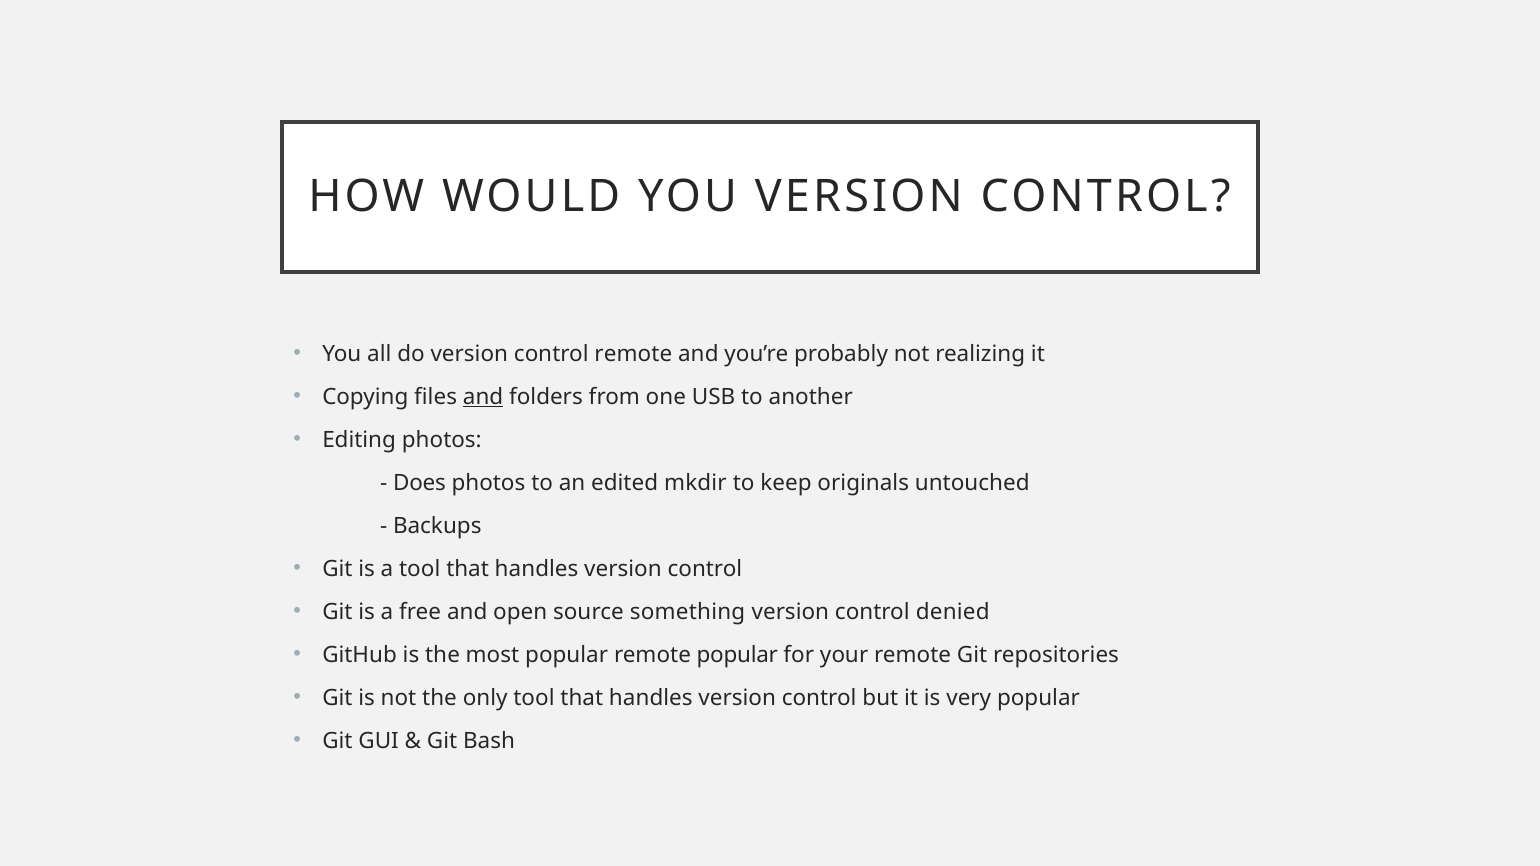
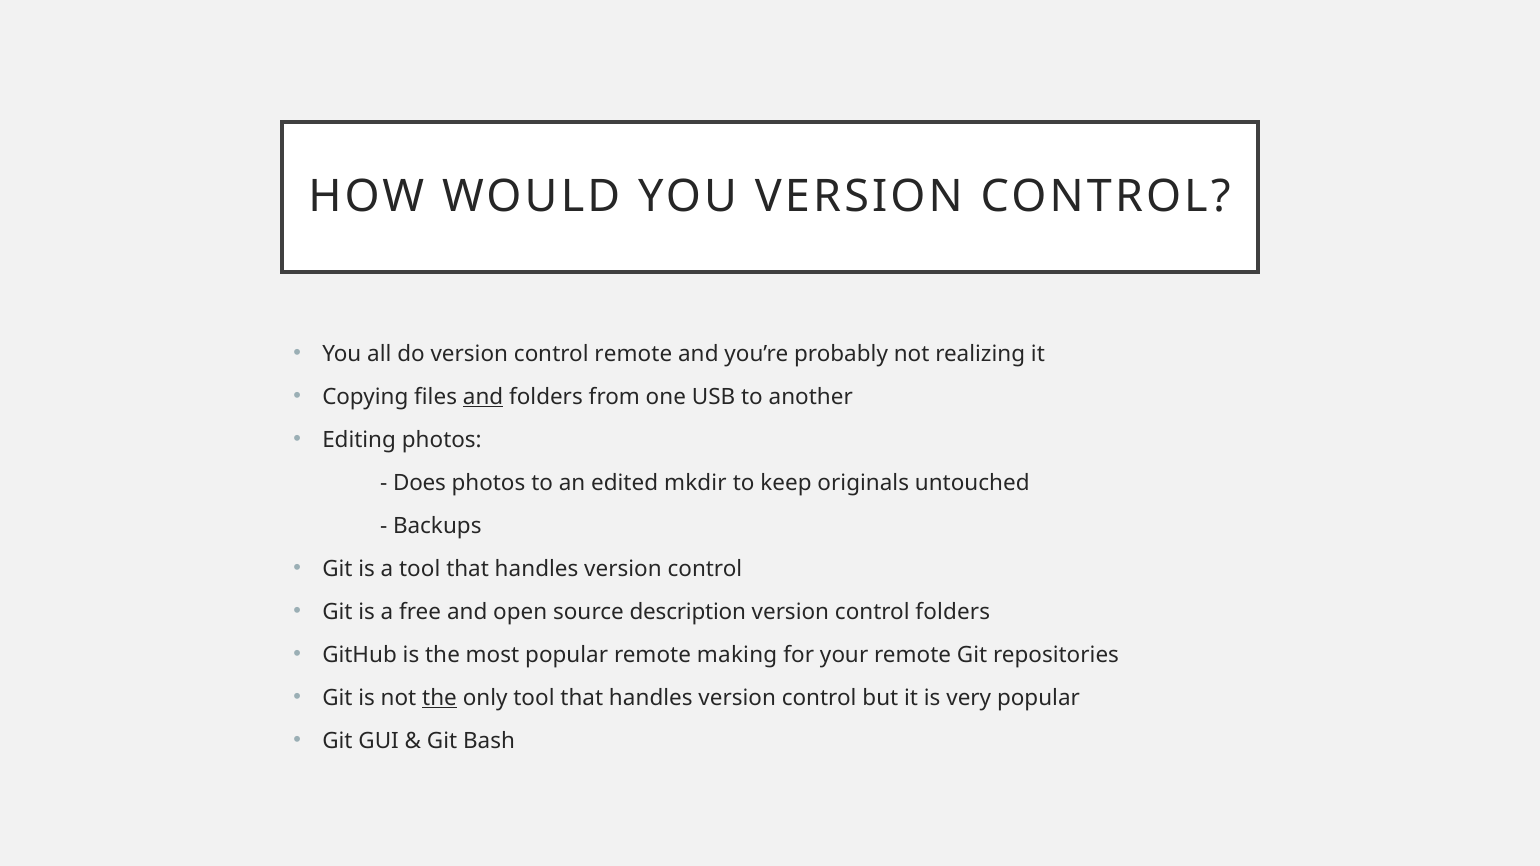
something: something -> description (688, 612)
control denied: denied -> folders (953, 612)
remote popular: popular -> making (737, 655)
the underline: none -> present (440, 698)
